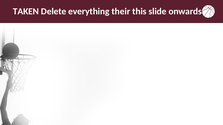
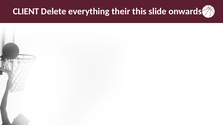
TAKEN: TAKEN -> CLIENT (26, 11)
